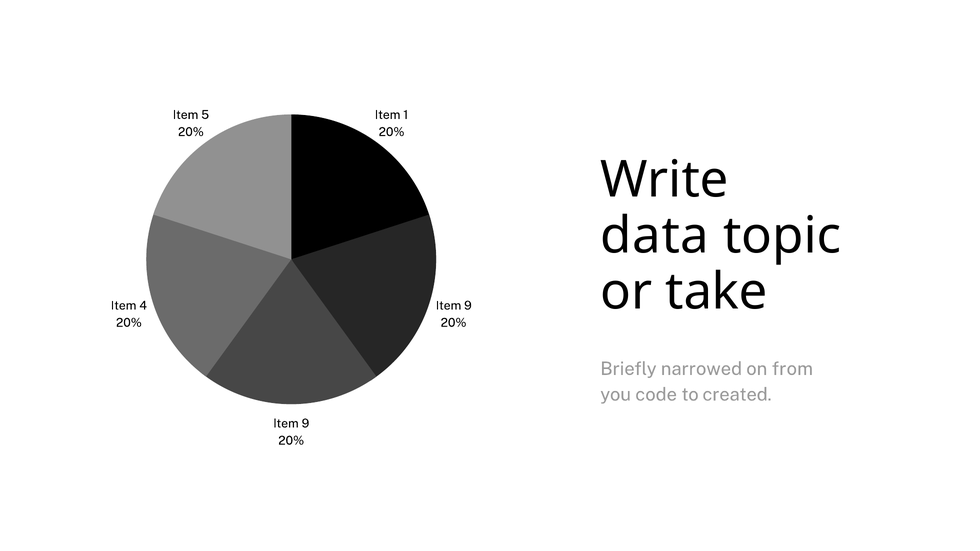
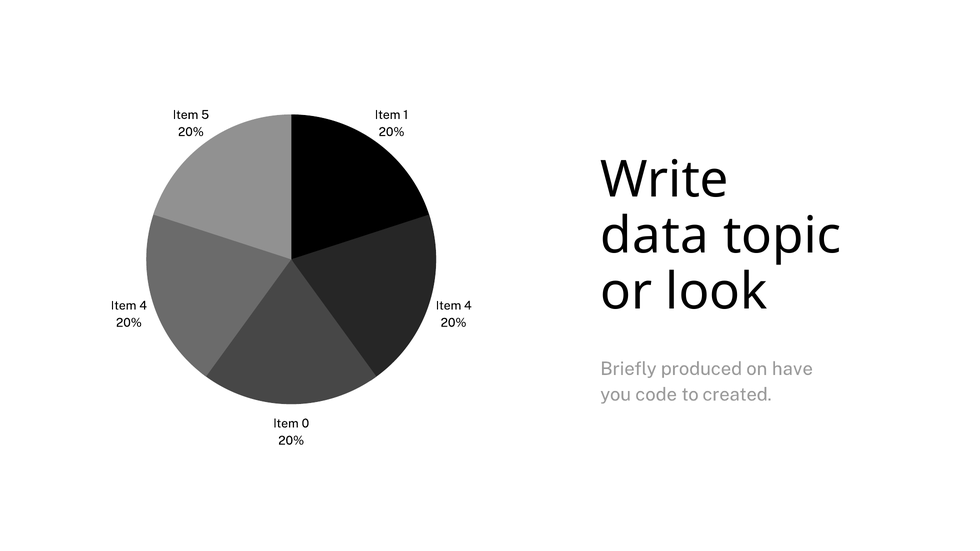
take: take -> look (716, 292)
9: 9 -> 4 (468, 306)
narrowed: narrowed -> produced (701, 369)
from: from -> have (792, 369)
9: 9 -> 0 (305, 424)
